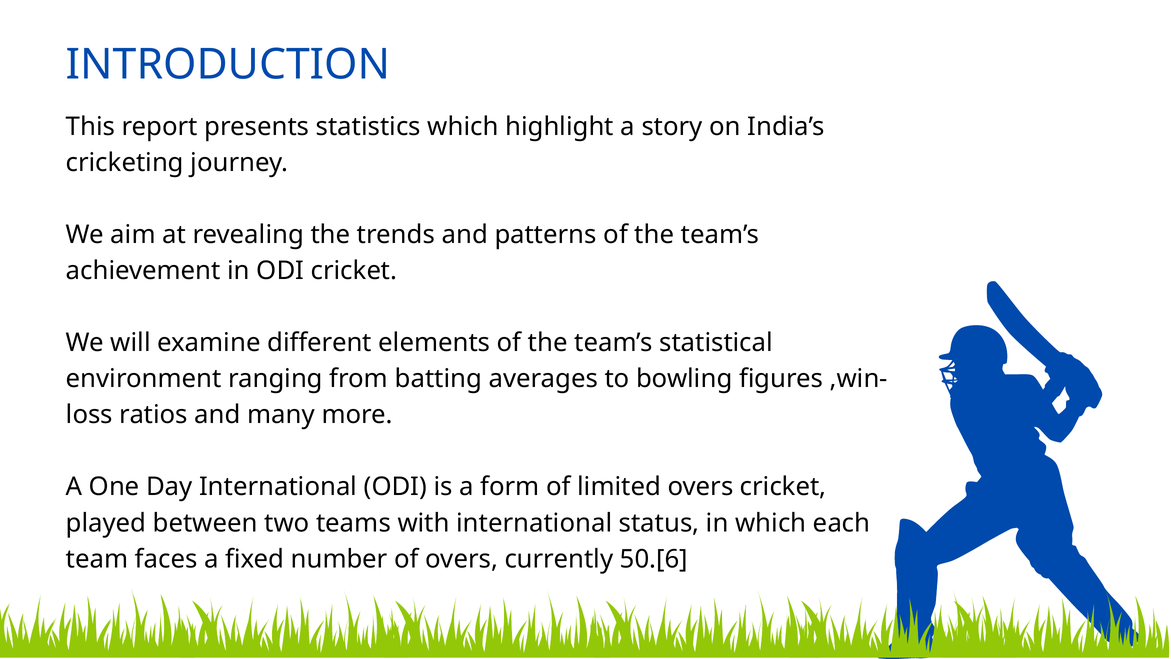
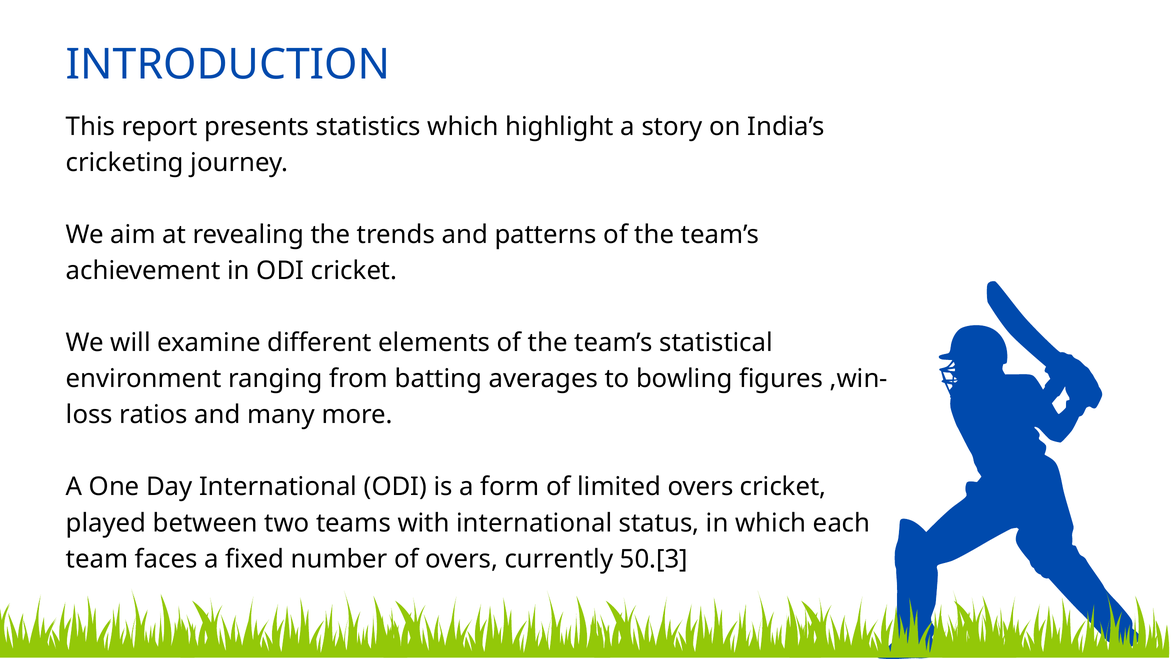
50.[6: 50.[6 -> 50.[3 (654, 559)
